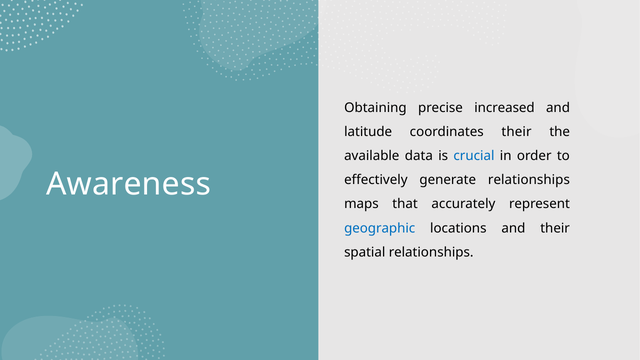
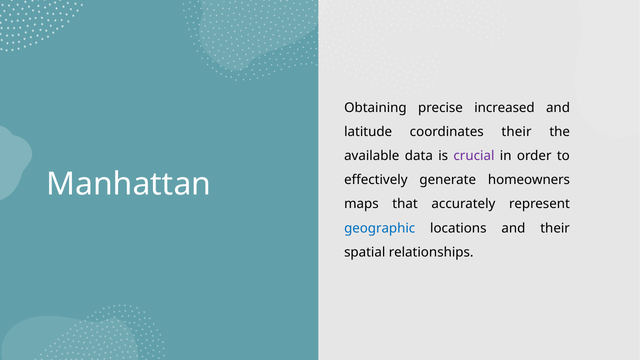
crucial colour: blue -> purple (474, 156)
Awareness: Awareness -> Manhattan (129, 184)
generate relationships: relationships -> homeowners (529, 180)
